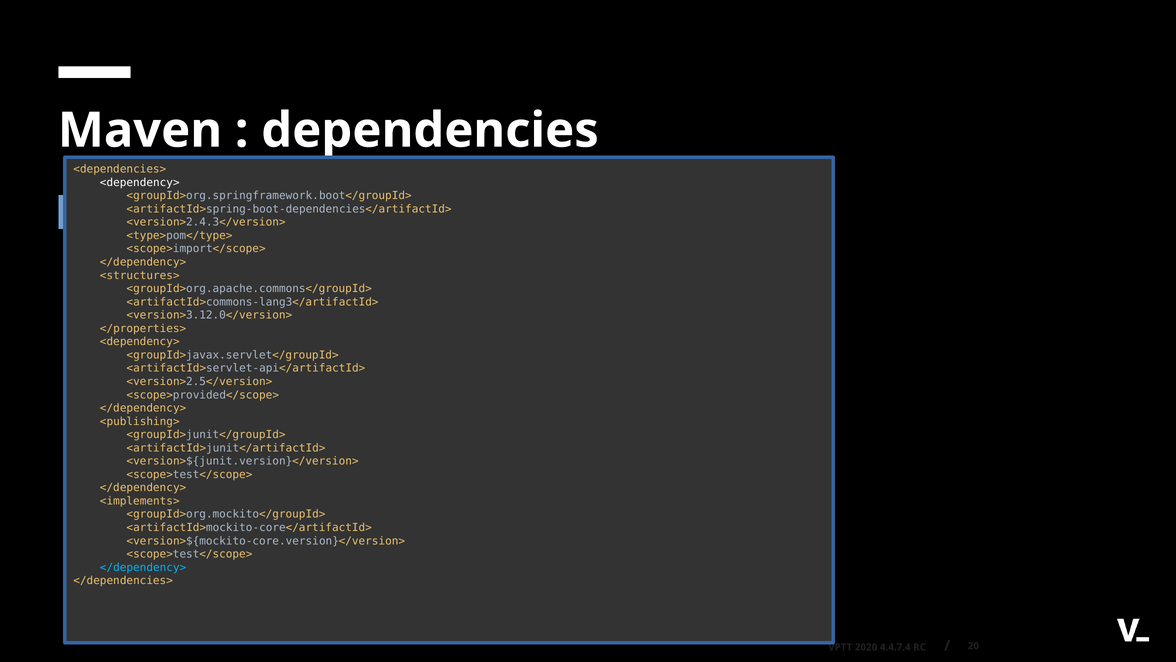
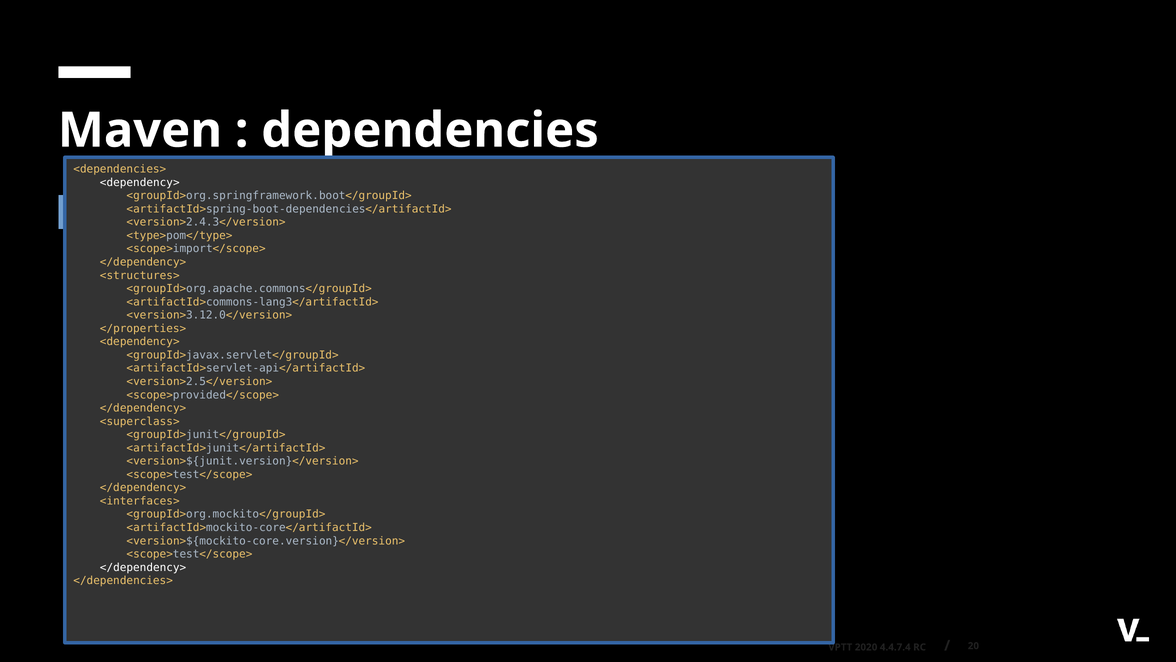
<publishing>: <publishing> -> <superclass> (140, 421)
<implements>: <implements> -> <interfaces> (140, 501)
</dependency> colour: light blue -> white (143, 567)
